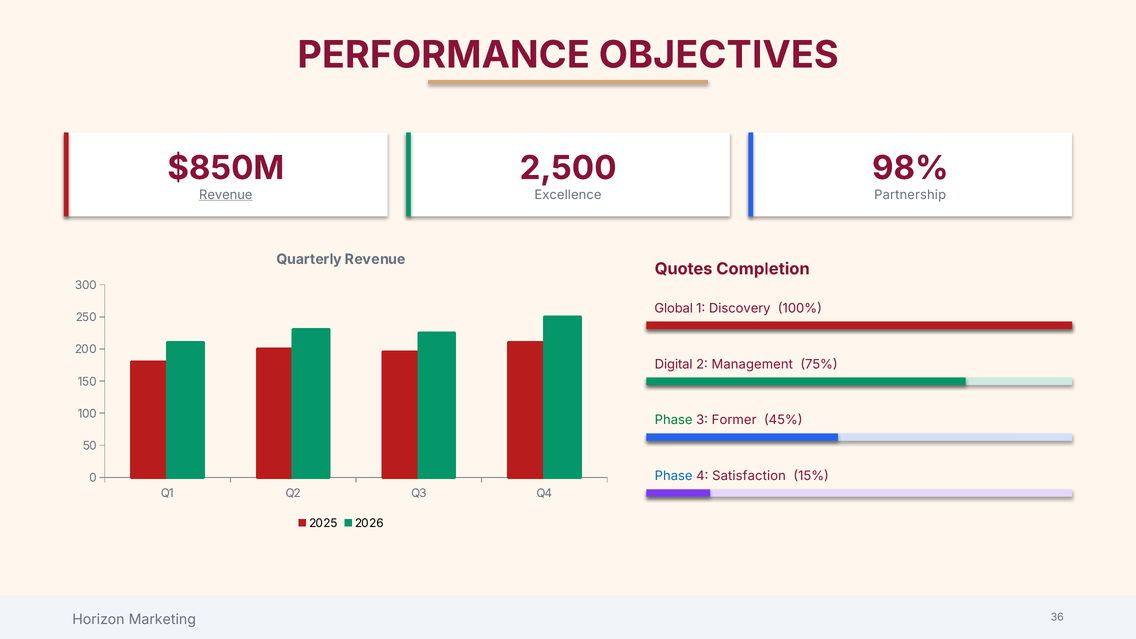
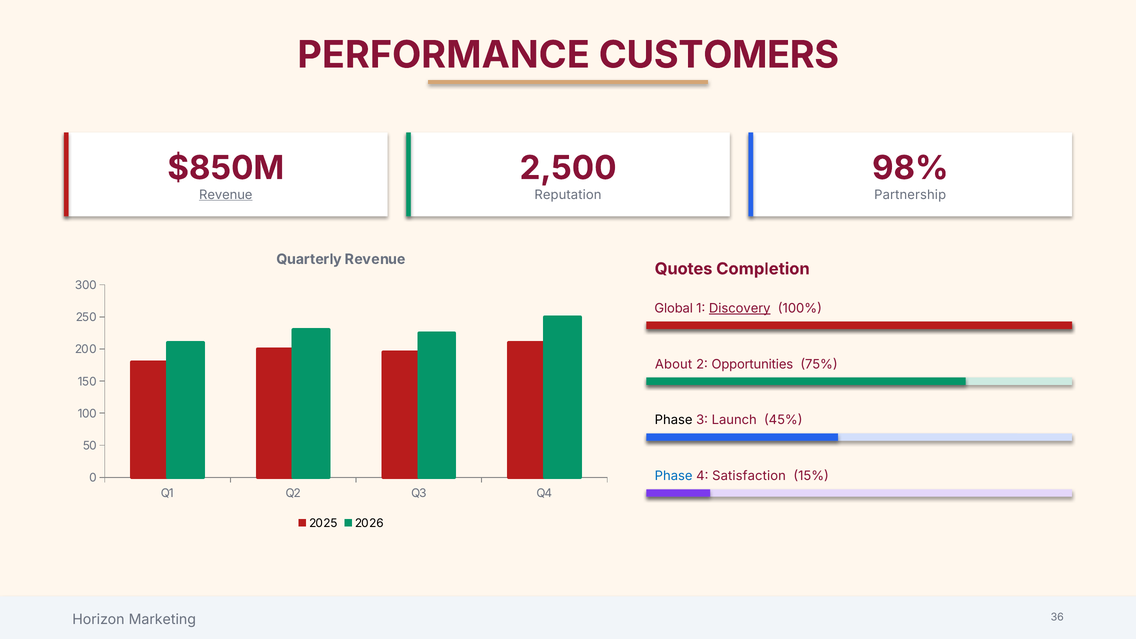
OBJECTIVES: OBJECTIVES -> CUSTOMERS (719, 55)
Excellence: Excellence -> Reputation (568, 195)
Discovery underline: none -> present (740, 308)
Digital: Digital -> About (674, 364)
Management: Management -> Opportunities (752, 364)
Phase colour: green -> black (674, 420)
Former: Former -> Launch (734, 420)
